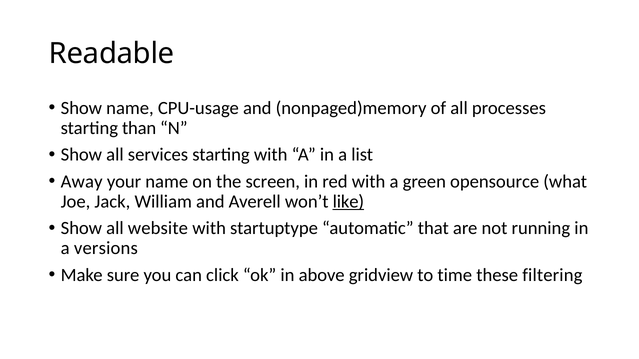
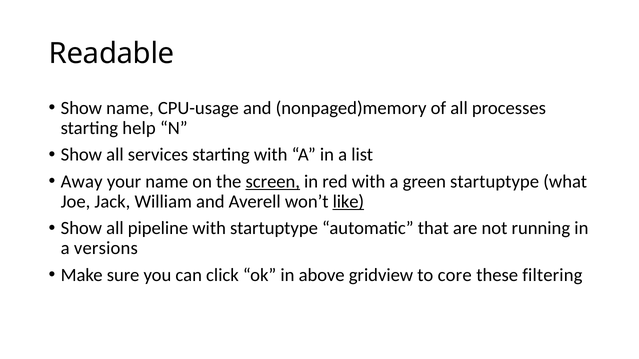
than: than -> help (139, 128)
screen underline: none -> present (273, 182)
green opensource: opensource -> startuptype (495, 182)
website: website -> pipeline (158, 228)
time: time -> core (455, 275)
